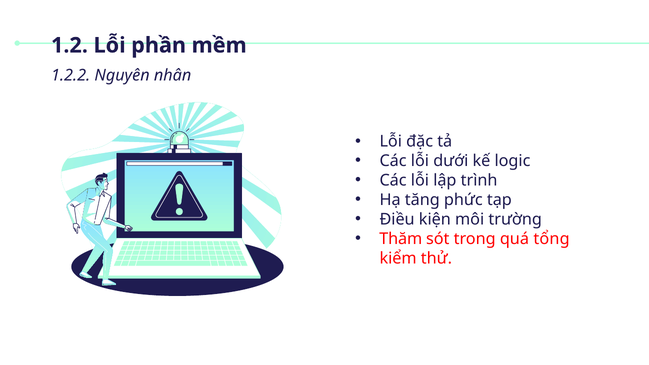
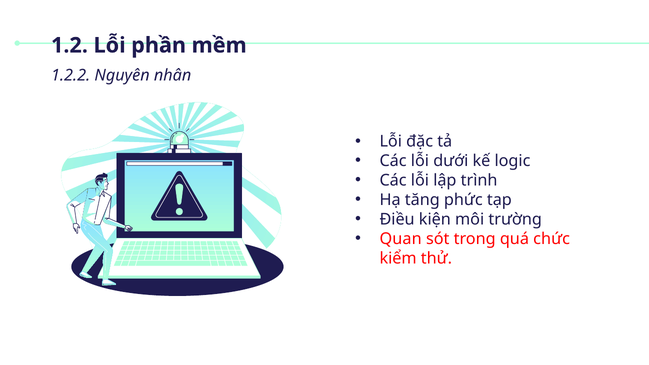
Thăm: Thăm -> Quan (401, 239)
tổng: tổng -> chức (552, 239)
